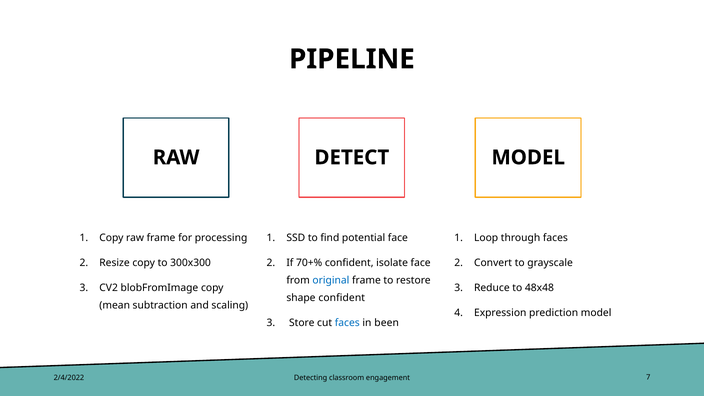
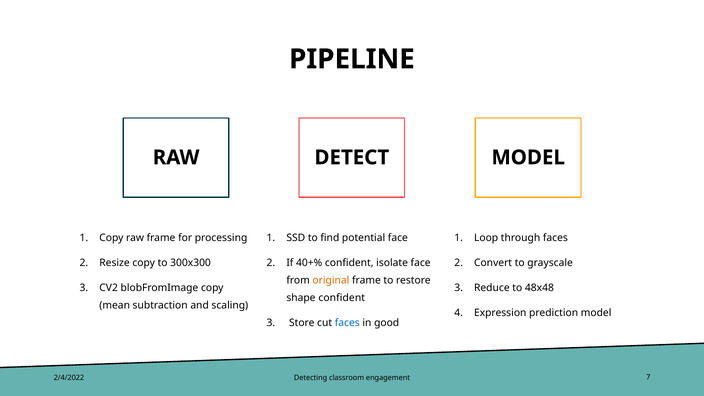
70+%: 70+% -> 40+% (309, 263)
original colour: blue -> orange (331, 280)
been: been -> good (387, 323)
